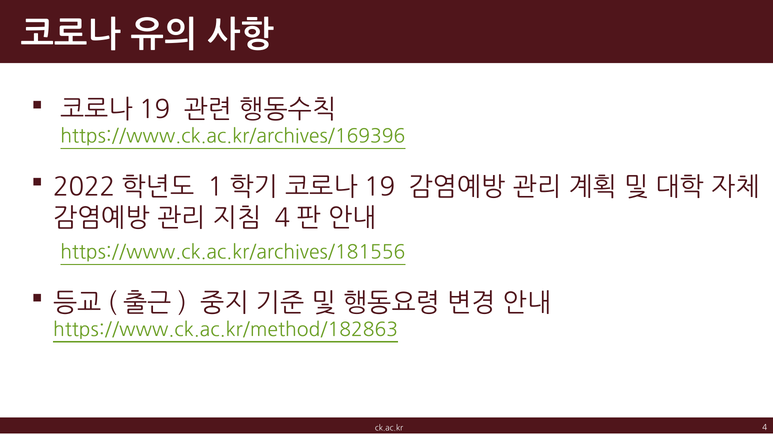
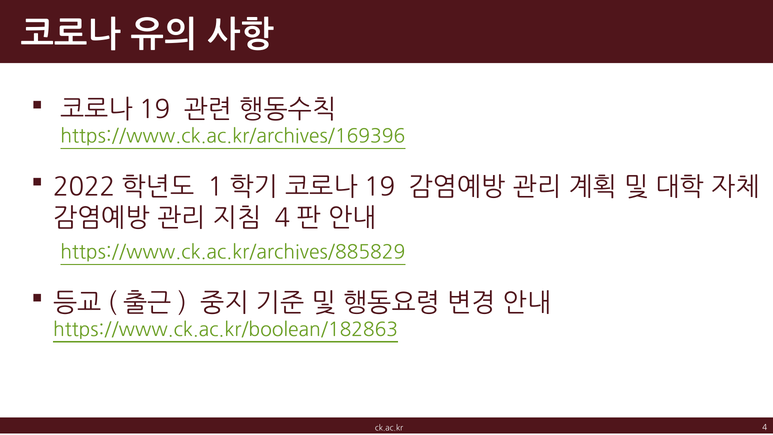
https://www.ck.ac.kr/archives/181556: https://www.ck.ac.kr/archives/181556 -> https://www.ck.ac.kr/archives/885829 (233, 252)
https://www.ck.ac.kr/method/182863: https://www.ck.ac.kr/method/182863 -> https://www.ck.ac.kr/boolean/182863 (226, 330)
